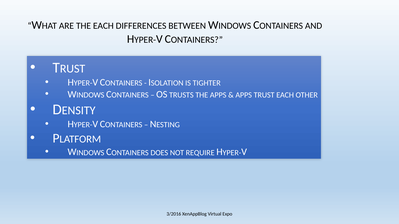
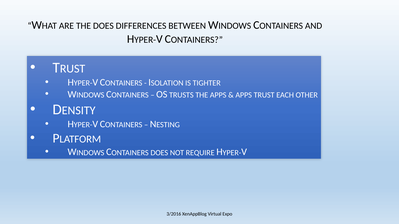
THE EACH: EACH -> DOES (103, 26)
